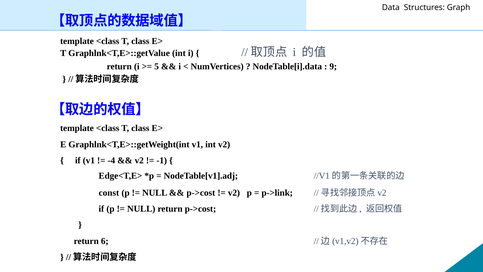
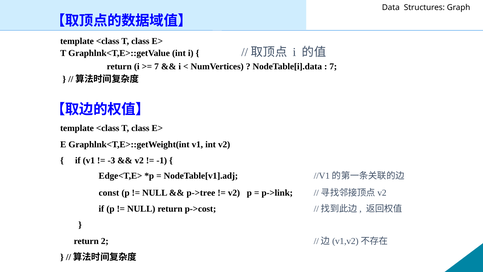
5: 5 -> 7 (157, 66)
9: 9 -> 7 (333, 66)
-4: -4 -> -3 (111, 160)
p->cost: p->cost -> p->tree (201, 192)
6: 6 -> 2 (105, 241)
